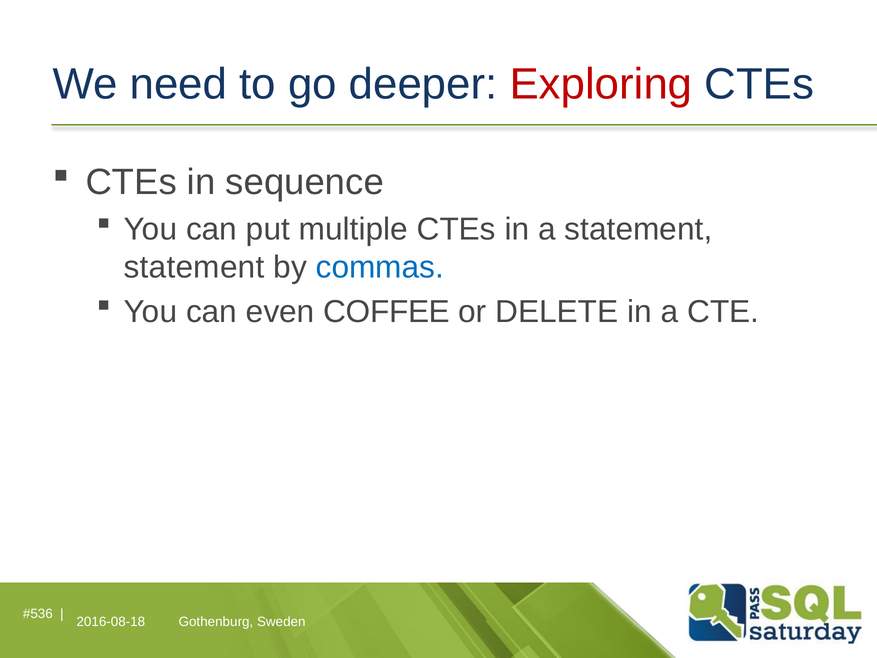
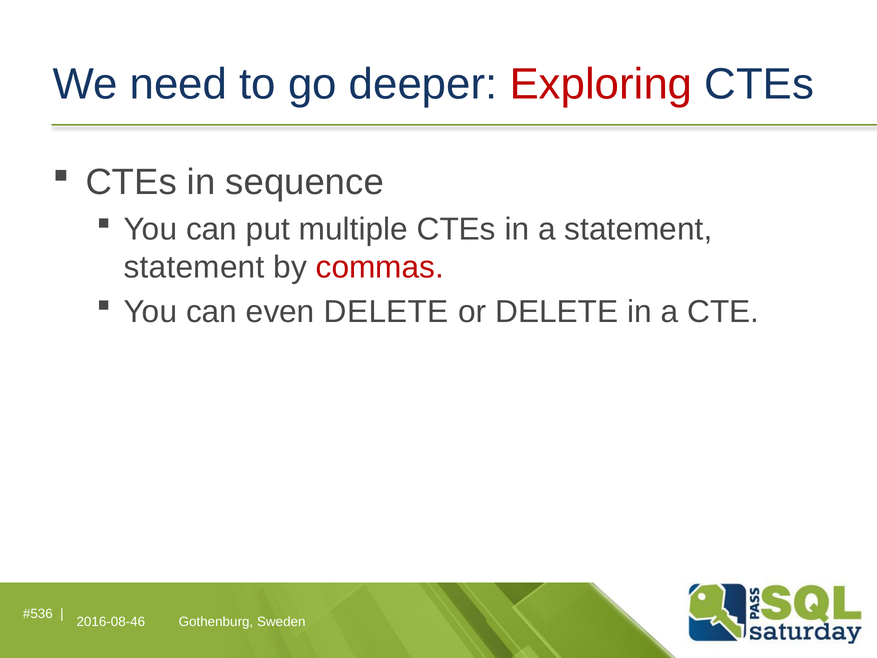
commas colour: blue -> red (380, 267)
even COFFEE: COFFEE -> DELETE (386, 312)
2016-08-18: 2016-08-18 -> 2016-08-46 (111, 621)
